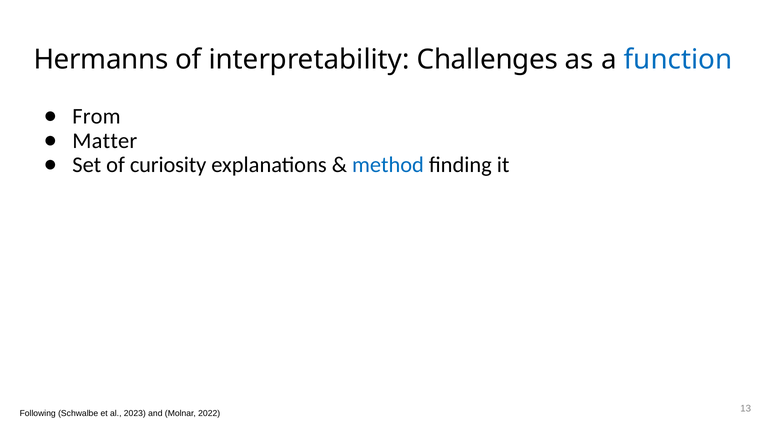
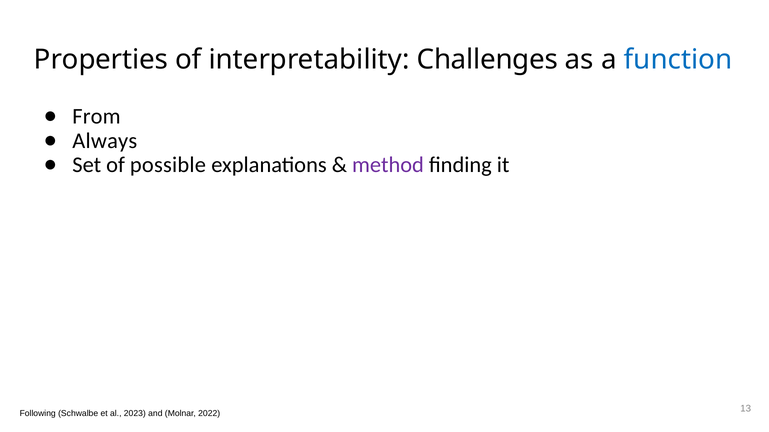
Hermanns: Hermanns -> Properties (101, 60)
Matter: Matter -> Always (105, 141)
curiosity: curiosity -> possible (168, 165)
method colour: blue -> purple (388, 165)
